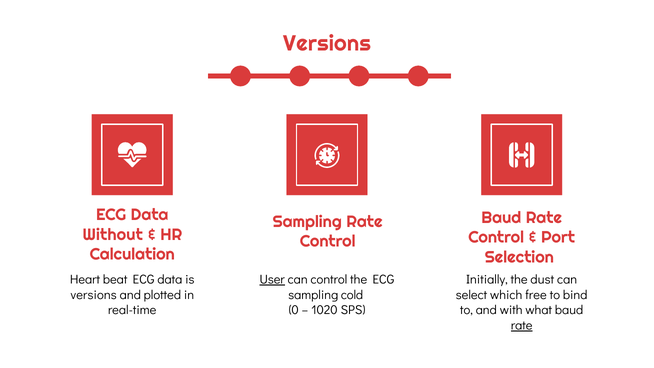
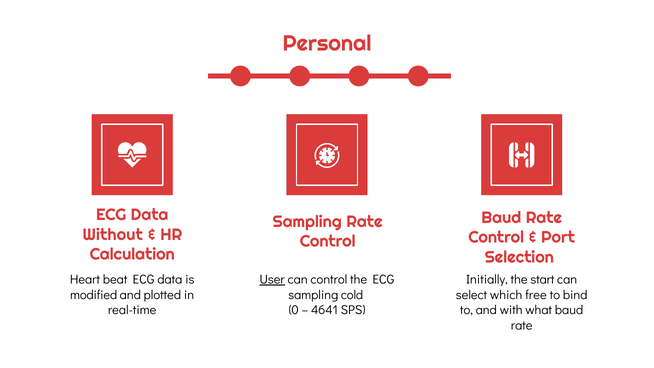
Versions: Versions -> Personal (327, 44)
dust: dust -> start (542, 280)
versions: versions -> modified (94, 295)
1020: 1020 -> 4641 (324, 310)
rate underline: present -> none (522, 325)
